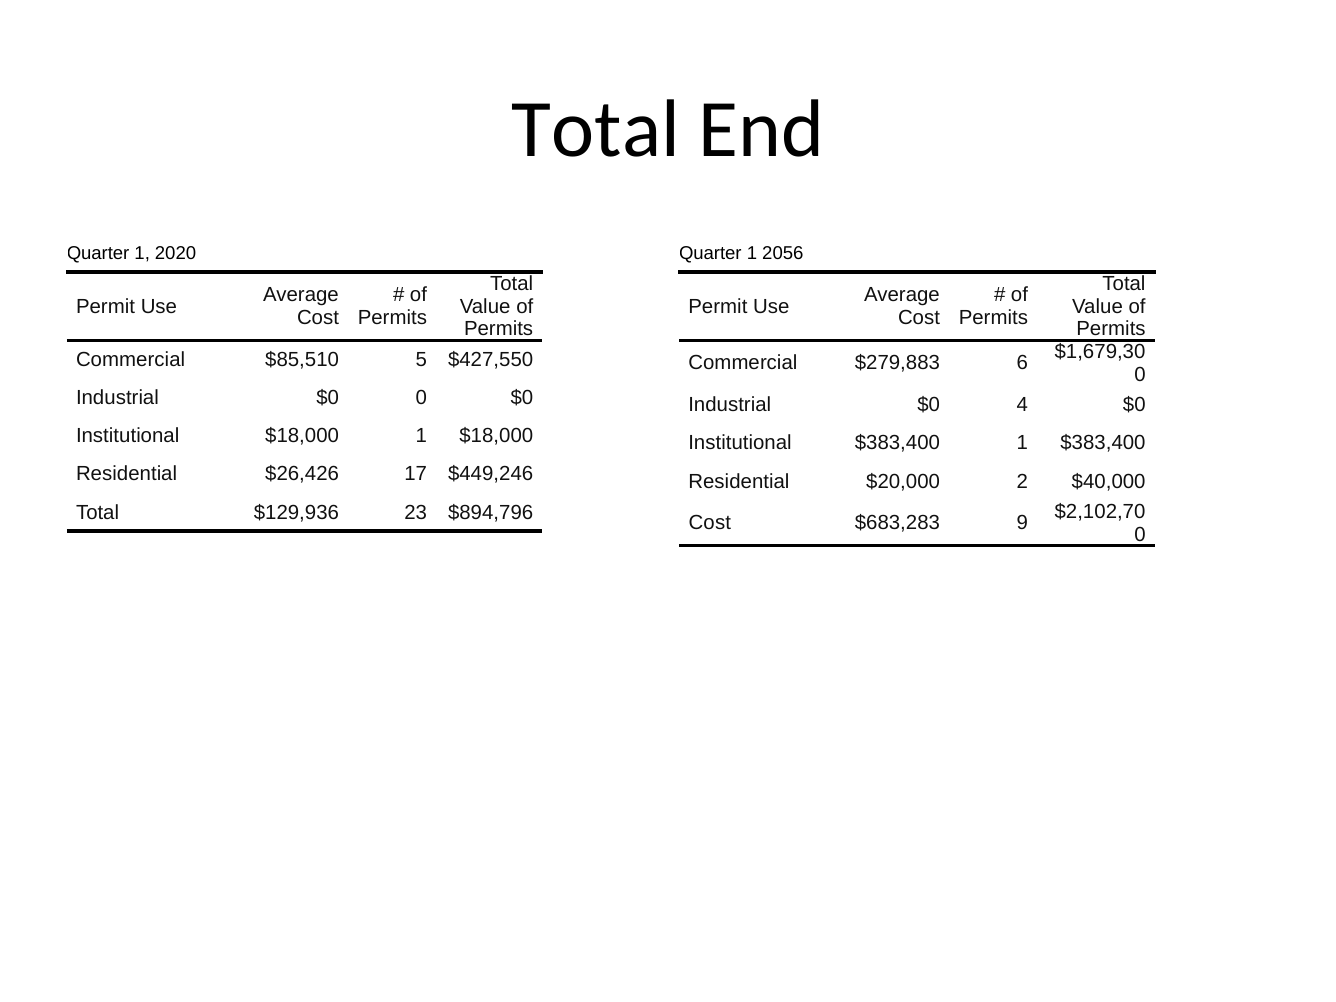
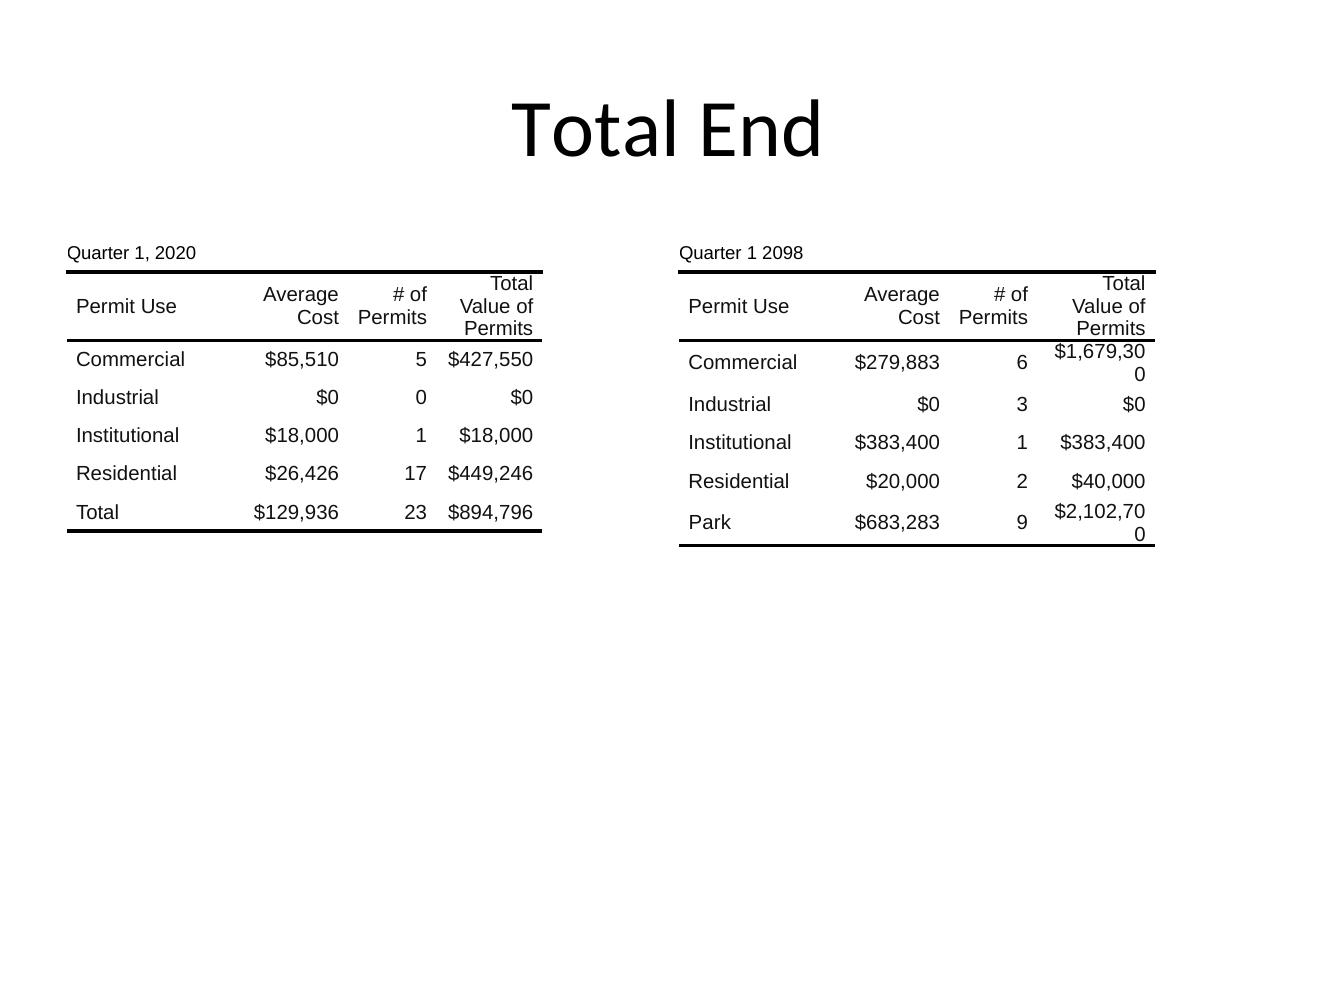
2056: 2056 -> 2098 (783, 253)
4: 4 -> 3 (1022, 405)
Cost: Cost -> Park (710, 523)
